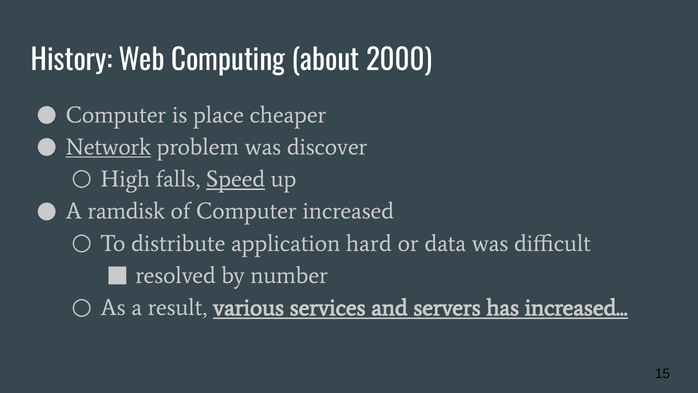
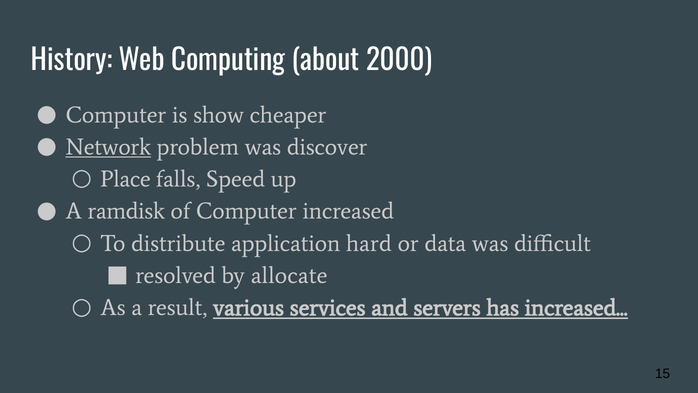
place: place -> show (219, 115)
High: High -> Place (125, 179)
Speed underline: present -> none (236, 179)
number: number -> allocate (289, 275)
